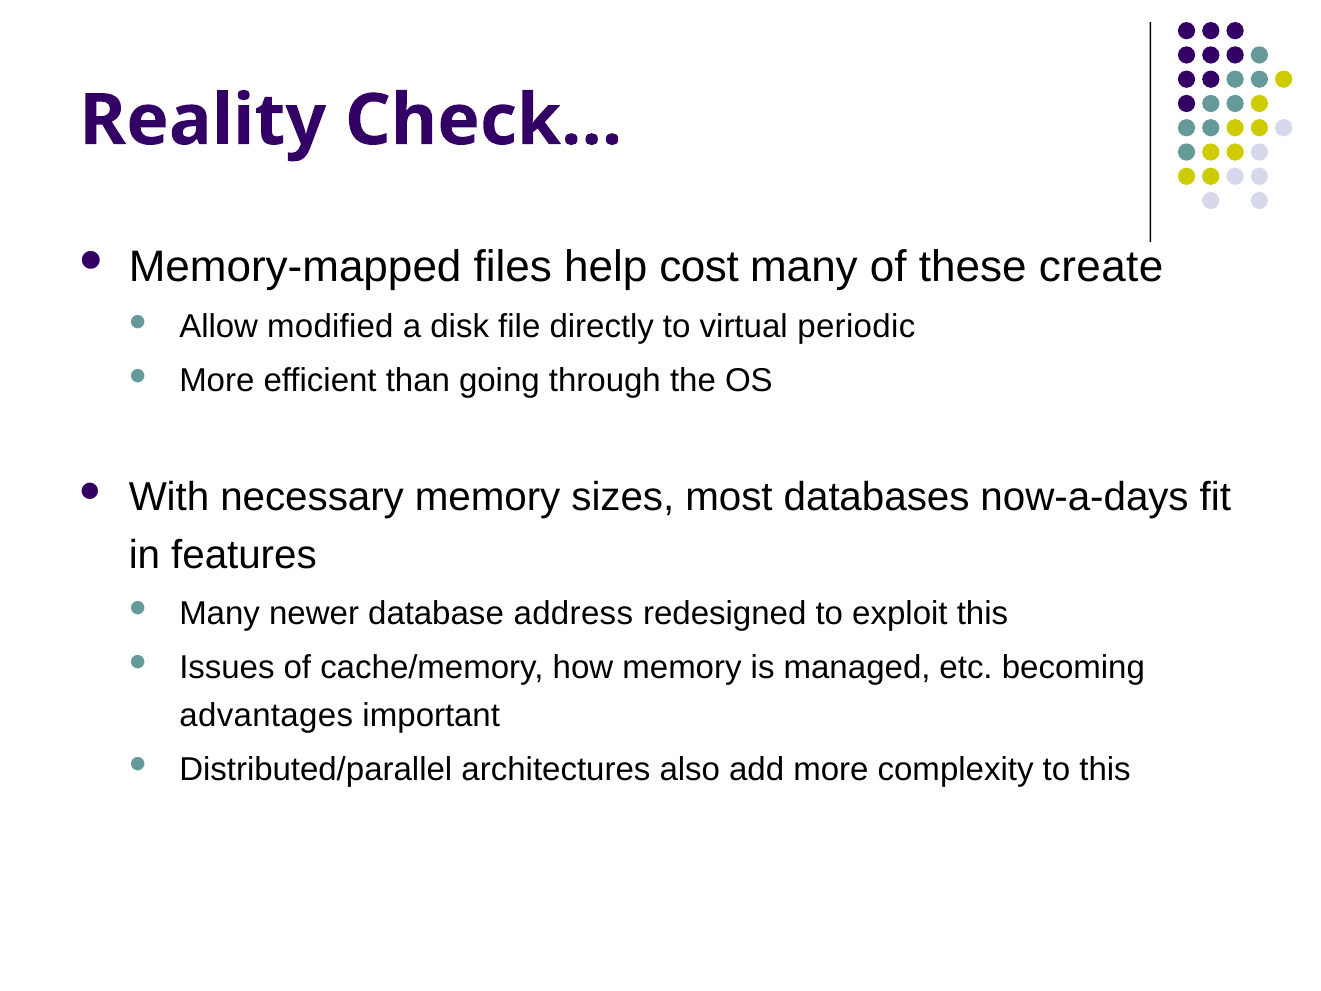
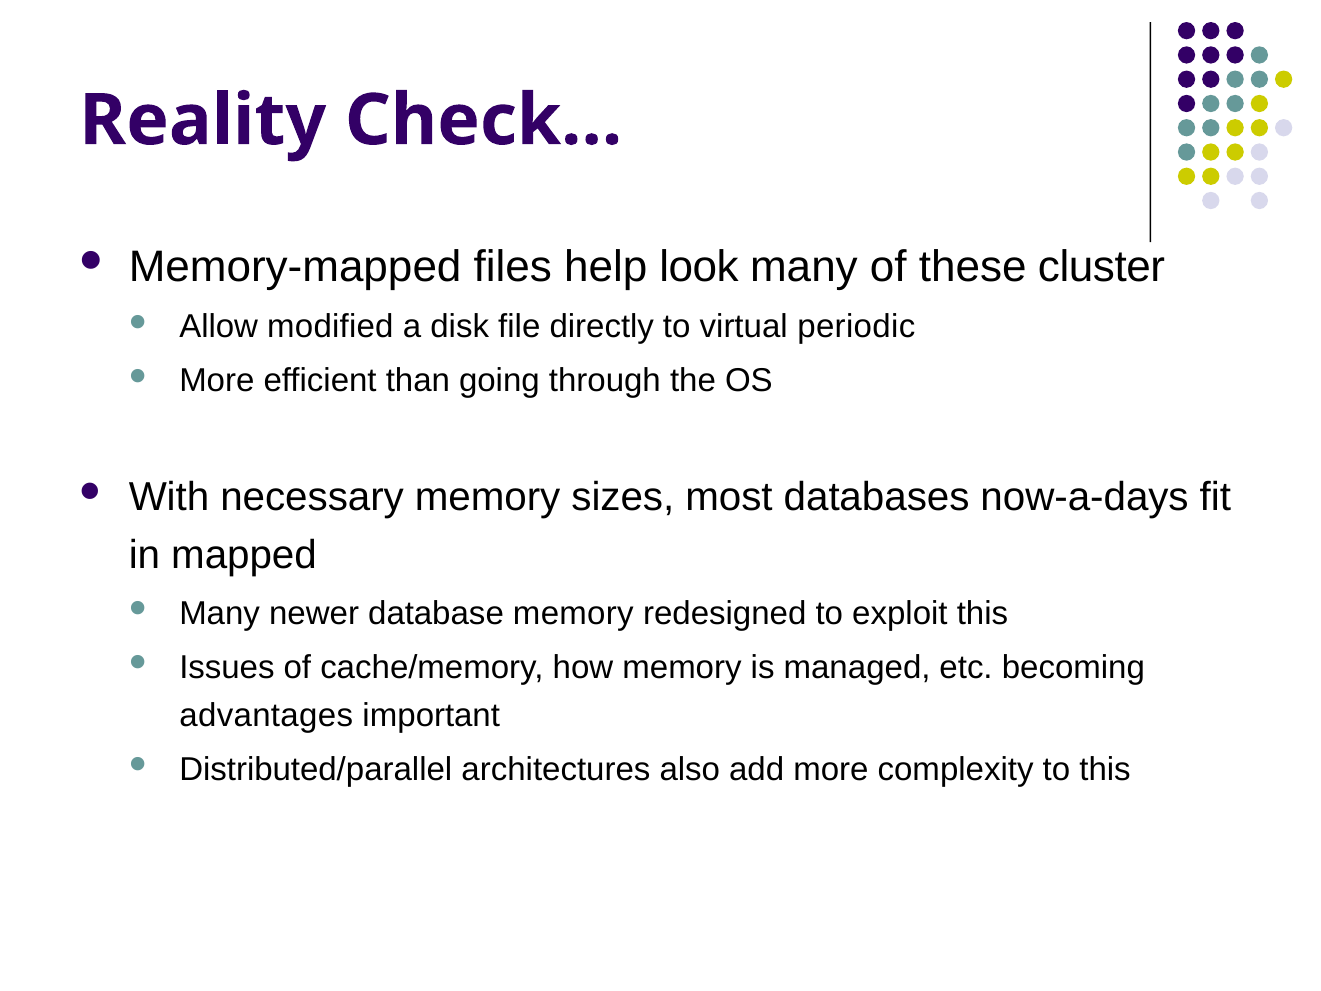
cost: cost -> look (699, 267)
create: create -> cluster (1101, 267)
features: features -> mapped (244, 555)
database address: address -> memory (573, 613)
